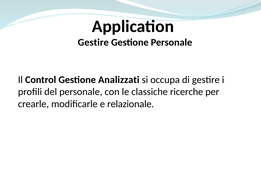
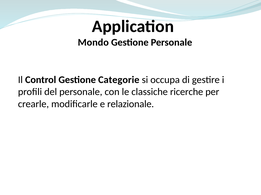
Gestire: Gestire -> Mondo (93, 43)
Analizzati: Analizzati -> Categorie (119, 80)
